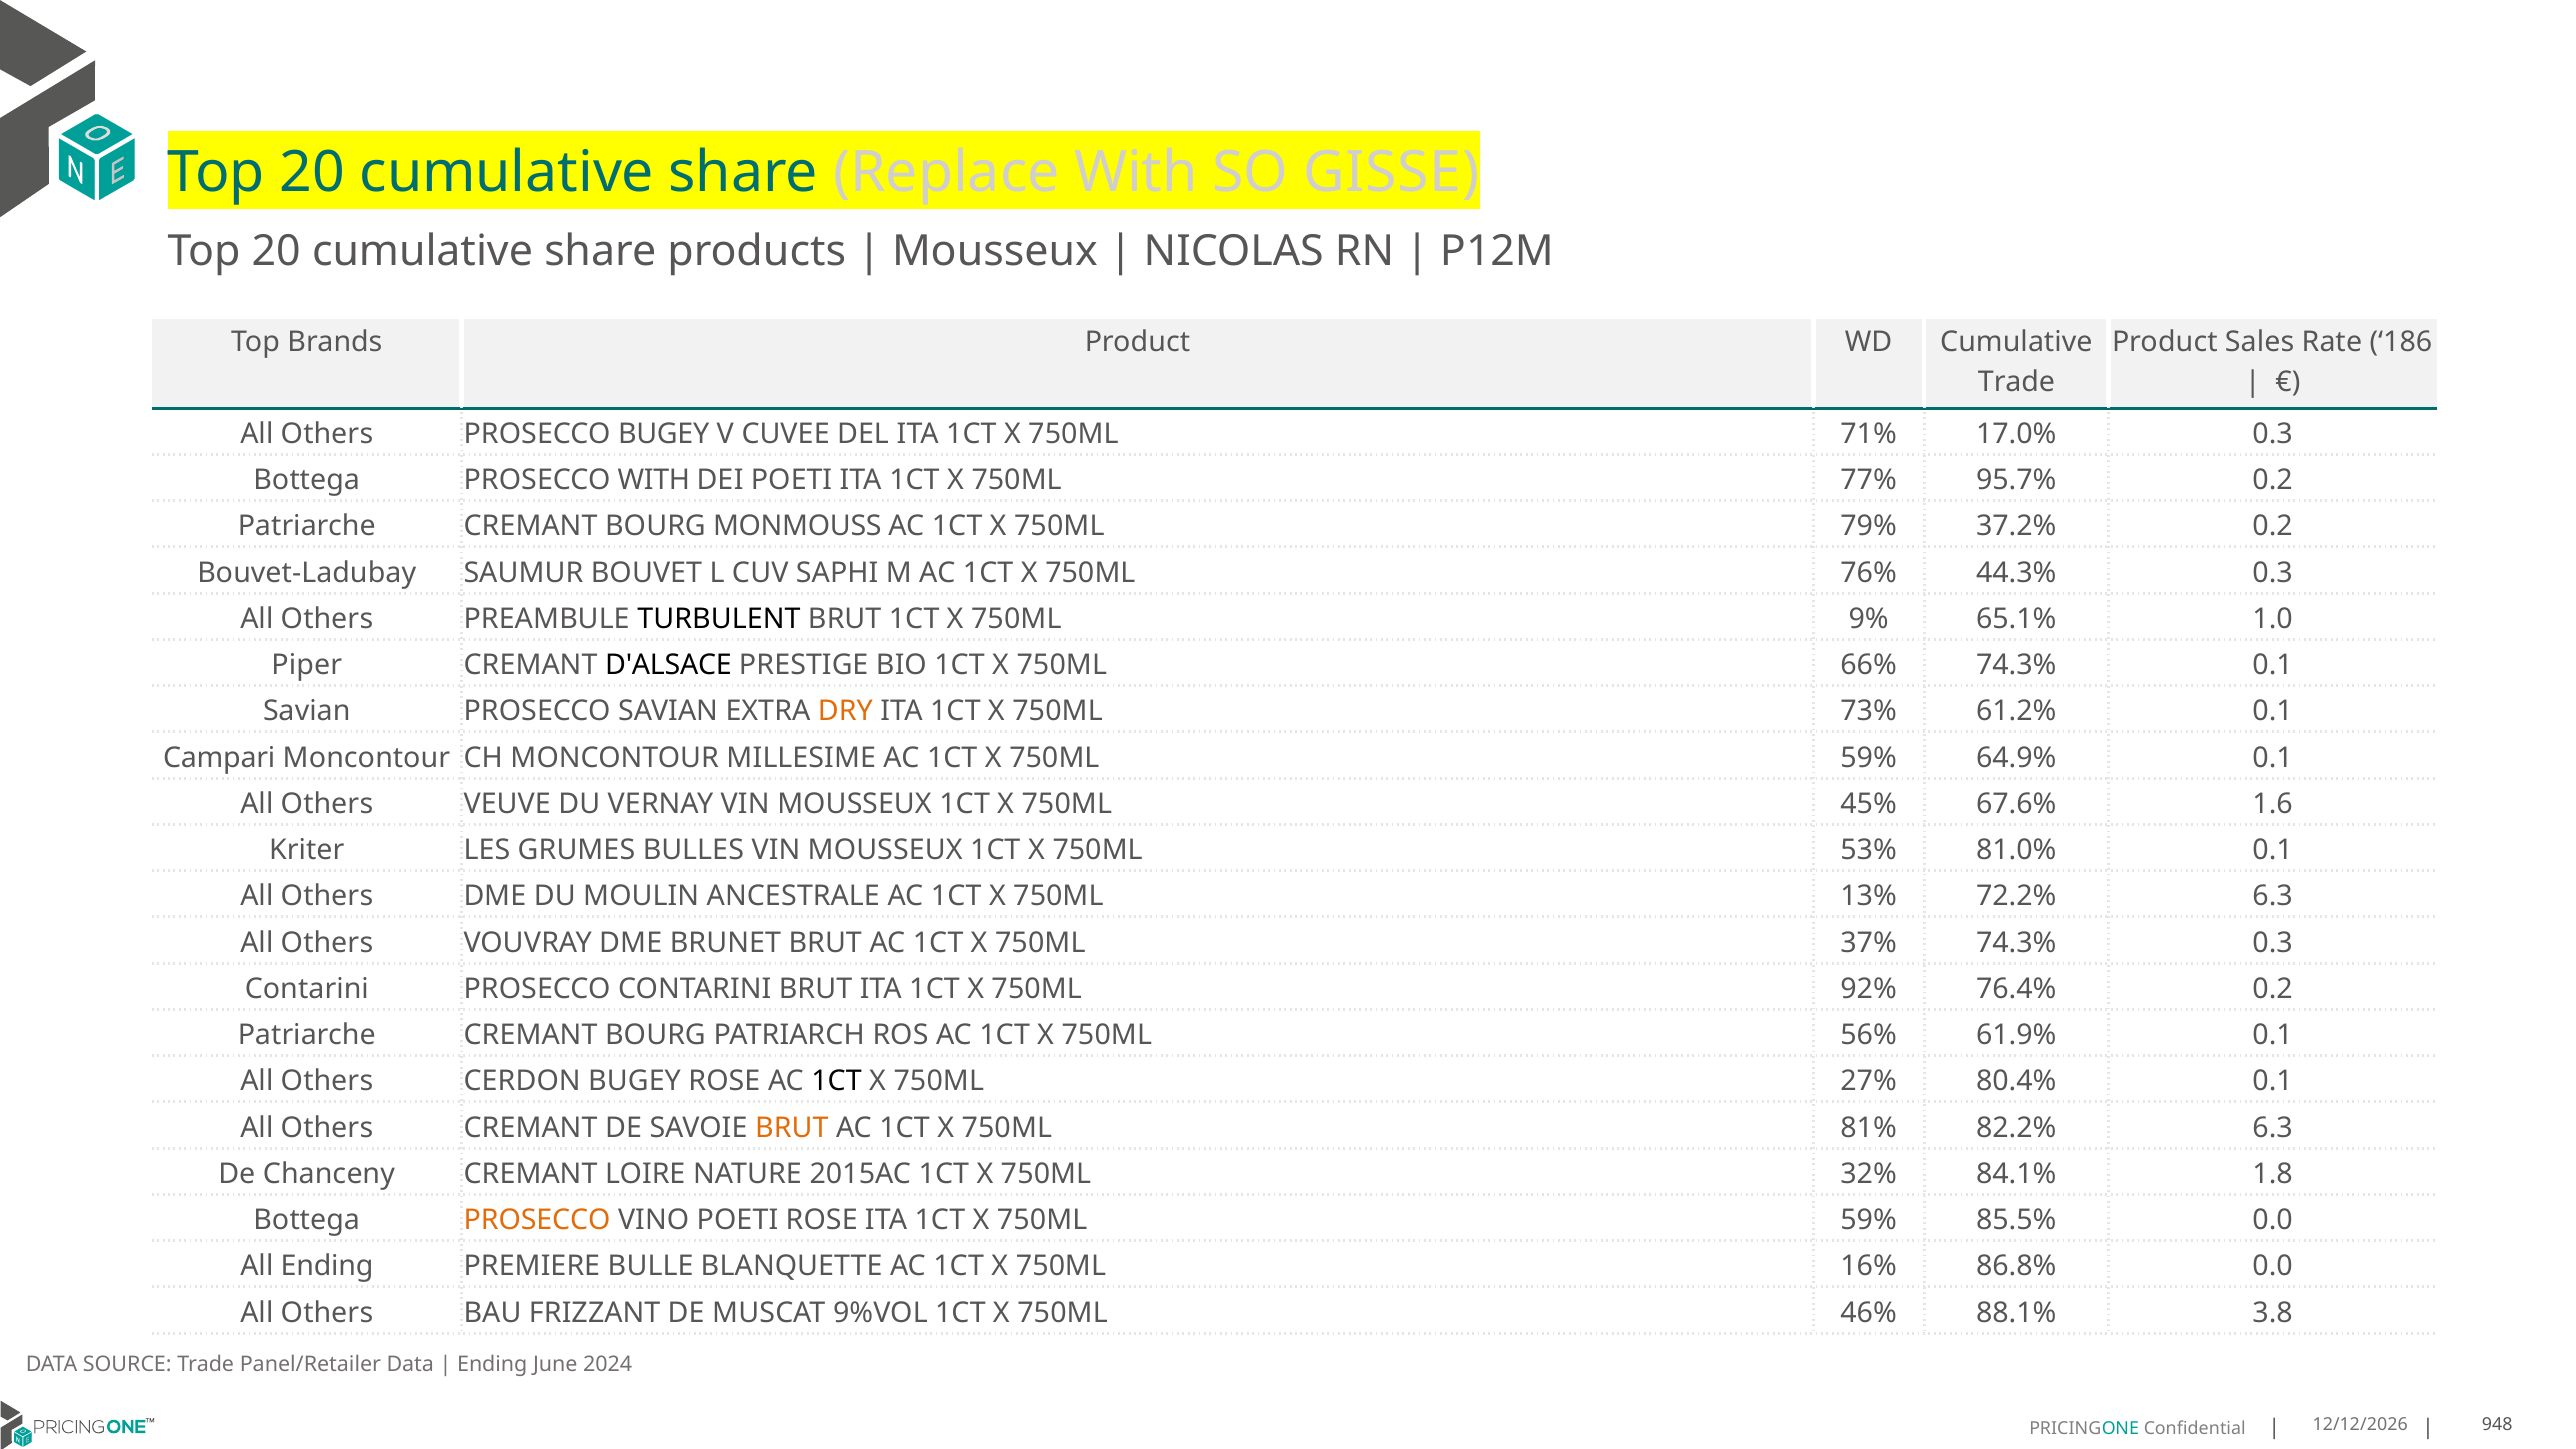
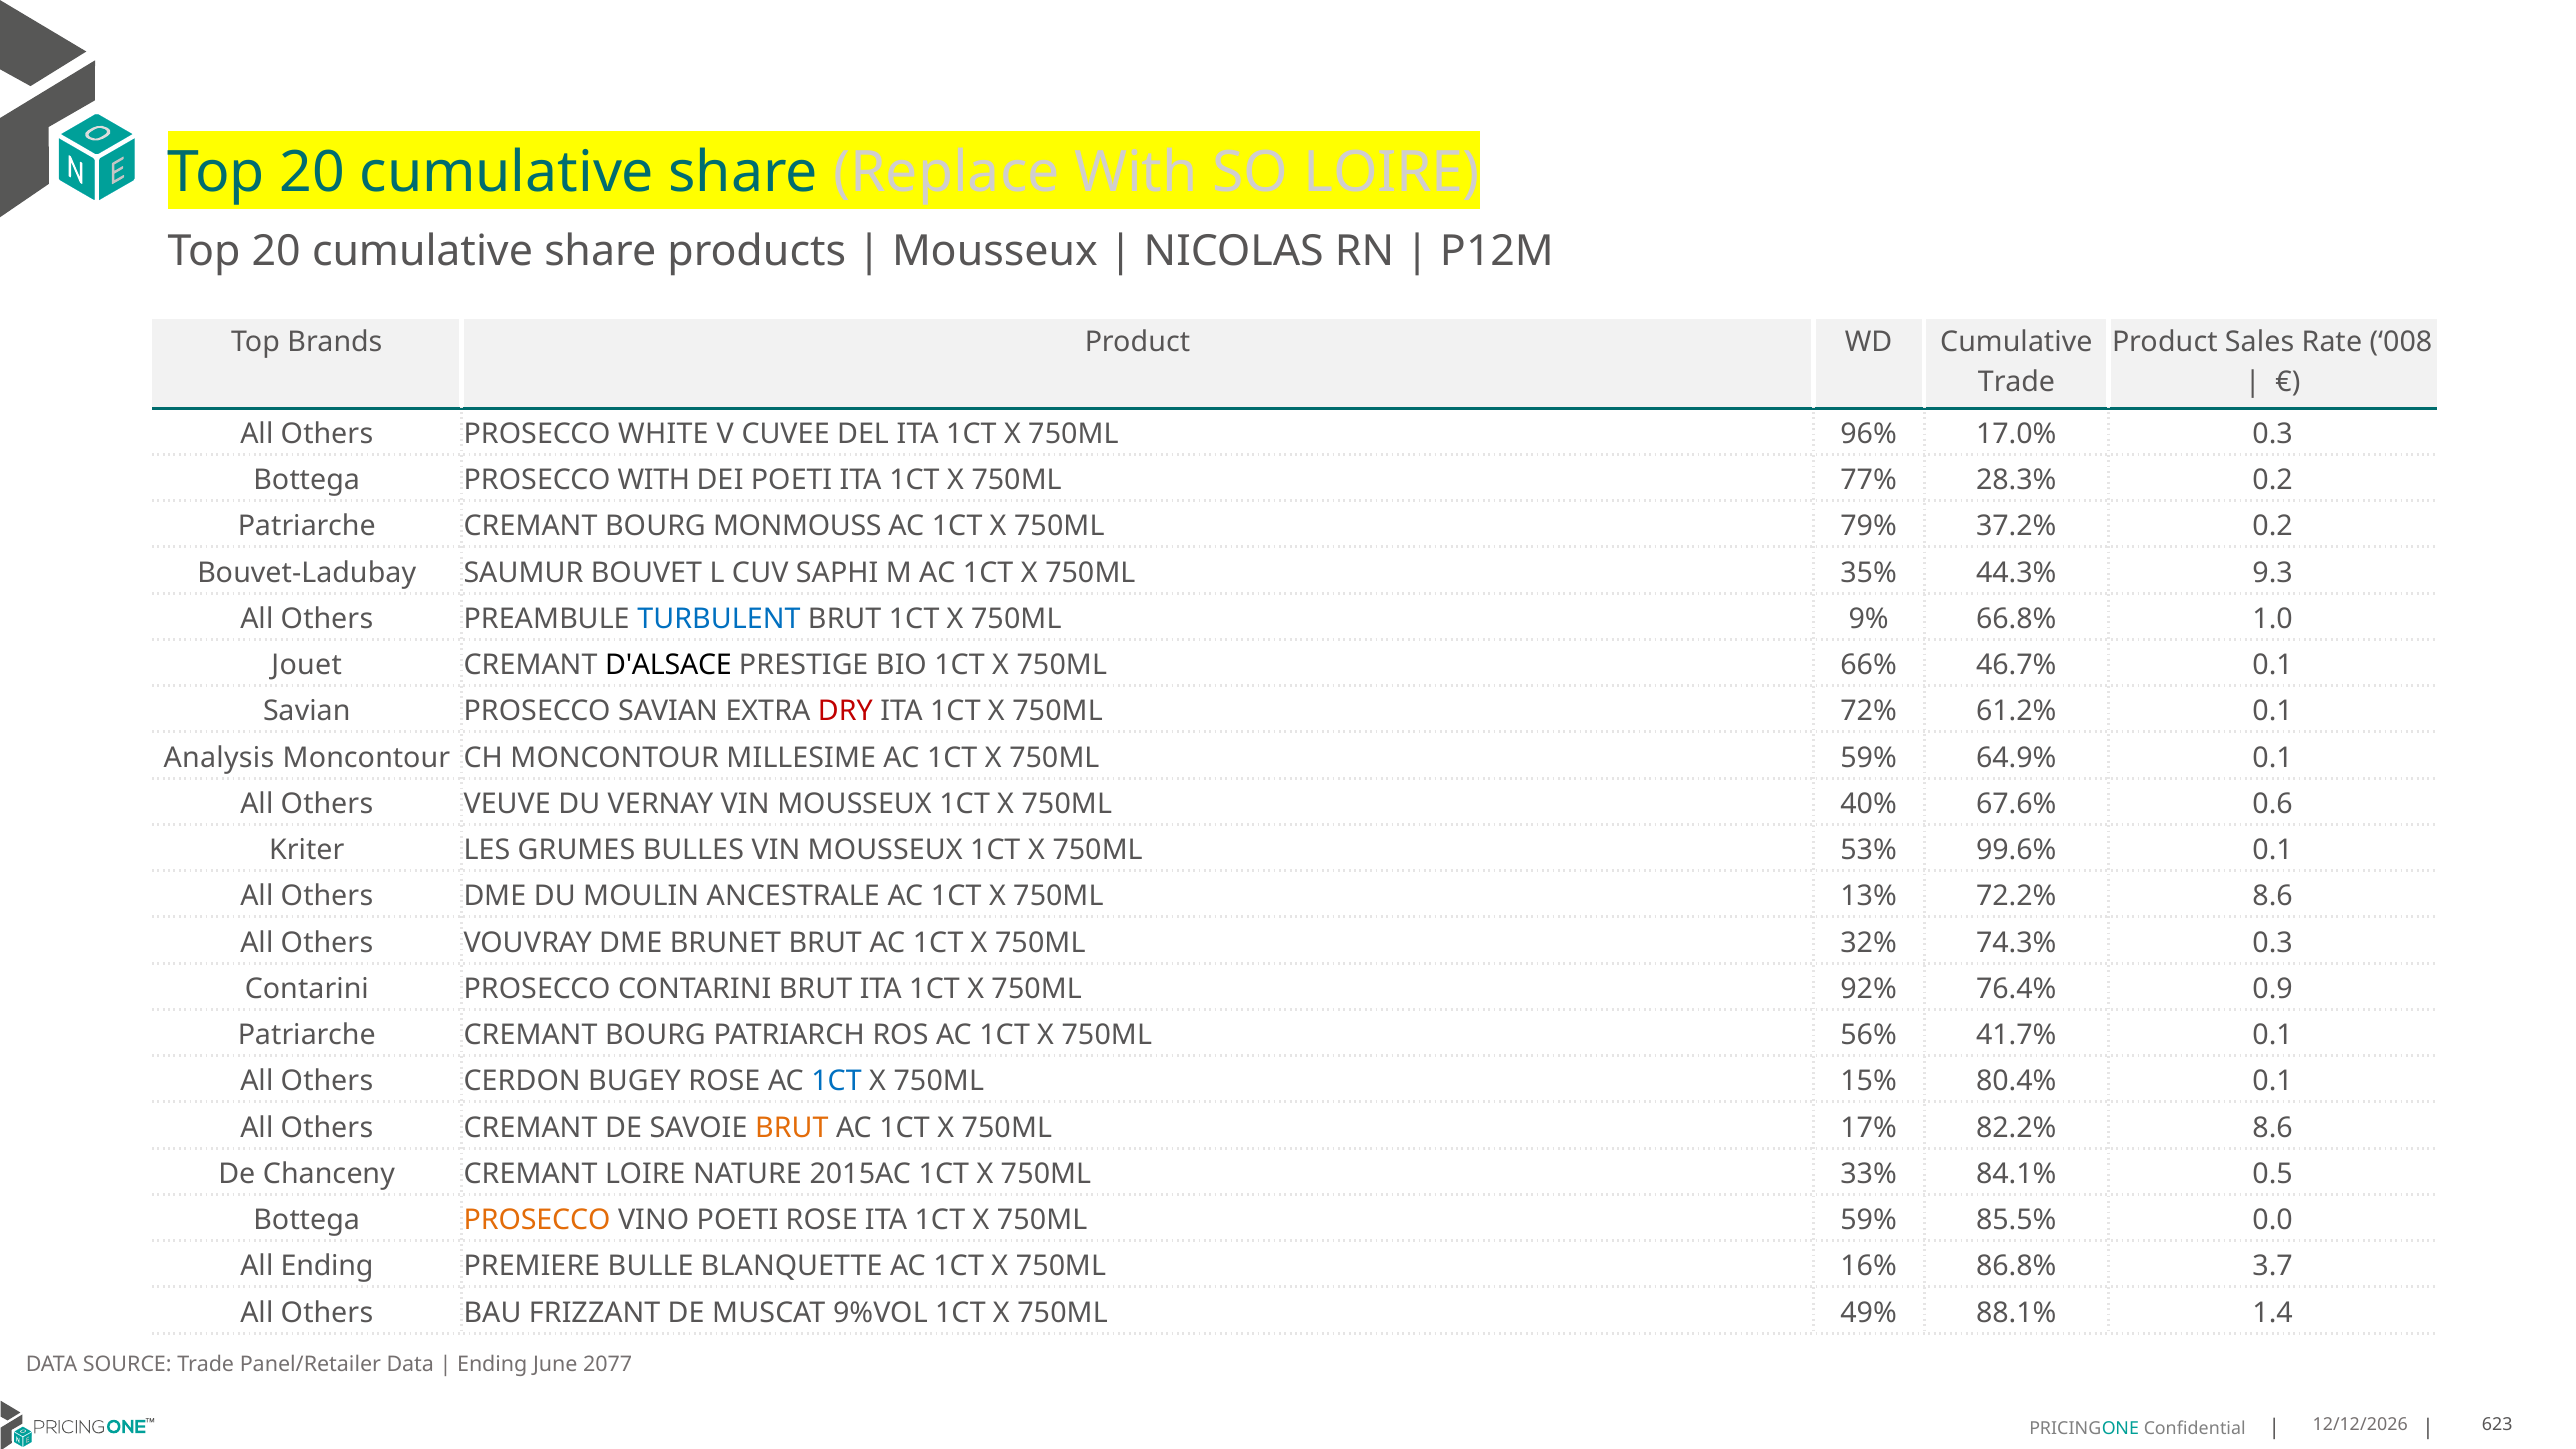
SO GISSE: GISSE -> LOIRE (1392, 173)
186: 186 -> 008 (2401, 342)
PROSECCO BUGEY: BUGEY -> WHITE (663, 434)
71%: 71% -> 96% (1869, 434)
95.7%: 95.7% -> 28.3% (2016, 480)
76%: 76% -> 35% (1869, 573)
44.3% 0.3: 0.3 -> 9.3 (2273, 573)
TURBULENT colour: black -> blue (719, 619)
65.1%: 65.1% -> 66.8% (2016, 619)
Piper: Piper -> Jouet (307, 665)
66% 74.3%: 74.3% -> 46.7% (2016, 665)
DRY colour: orange -> red (845, 711)
73%: 73% -> 72% (1869, 711)
Campari: Campari -> Analysis (219, 758)
45%: 45% -> 40% (1869, 804)
1.6: 1.6 -> 0.6 (2273, 804)
81.0%: 81.0% -> 99.6% (2016, 850)
72.2% 6.3: 6.3 -> 8.6 (2273, 896)
37%: 37% -> 32% (1869, 943)
76.4% 0.2: 0.2 -> 0.9 (2273, 989)
61.9%: 61.9% -> 41.7% (2016, 1035)
1CT colour: black -> blue (837, 1081)
27%: 27% -> 15% (1869, 1081)
81%: 81% -> 17% (1869, 1128)
82.2% 6.3: 6.3 -> 8.6 (2273, 1128)
32%: 32% -> 33% (1869, 1174)
1.8: 1.8 -> 0.5 (2273, 1174)
86.8% 0.0: 0.0 -> 3.7 (2273, 1266)
46%: 46% -> 49% (1869, 1313)
3.8: 3.8 -> 1.4 (2273, 1313)
2024: 2024 -> 2077 (608, 1365)
948: 948 -> 623 (2497, 1425)
